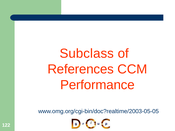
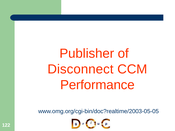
Subclass: Subclass -> Publisher (87, 54)
References: References -> Disconnect (81, 69)
